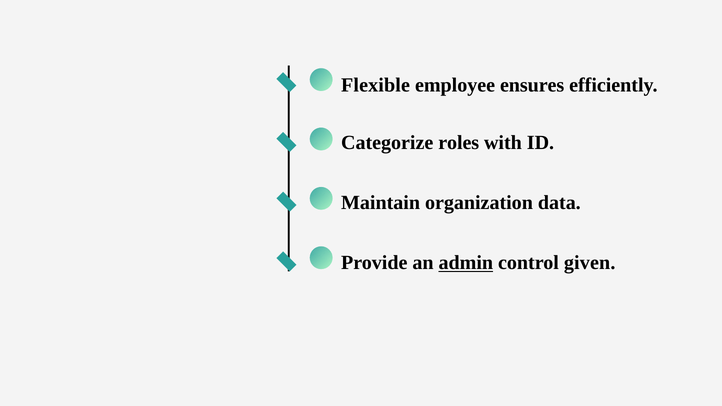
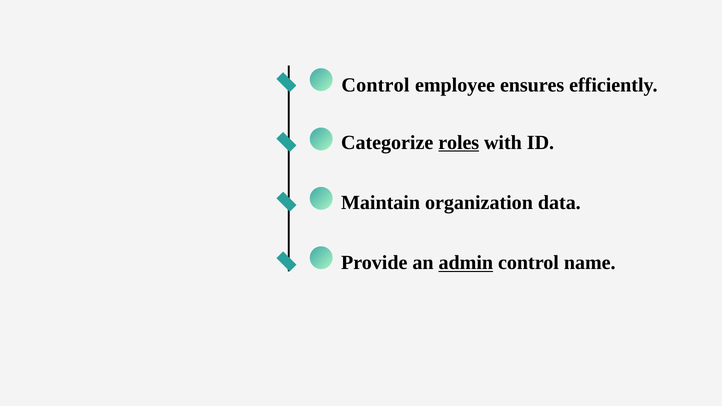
Flexible: Flexible -> Control (375, 85)
roles underline: none -> present (459, 143)
given: given -> name (590, 263)
